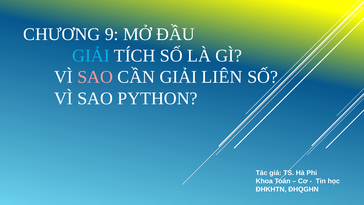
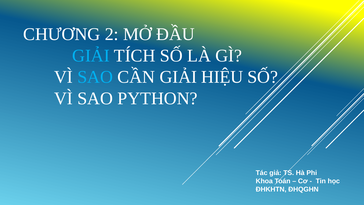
9: 9 -> 2 (112, 34)
SAO colour: pink -> light blue (95, 77)
LIÊN: LIÊN -> HIỆU (222, 77)
